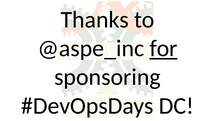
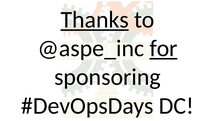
Thanks underline: none -> present (95, 20)
